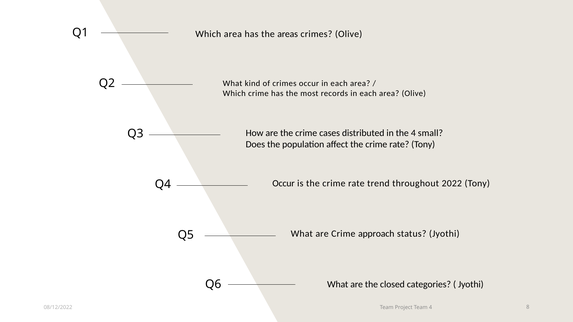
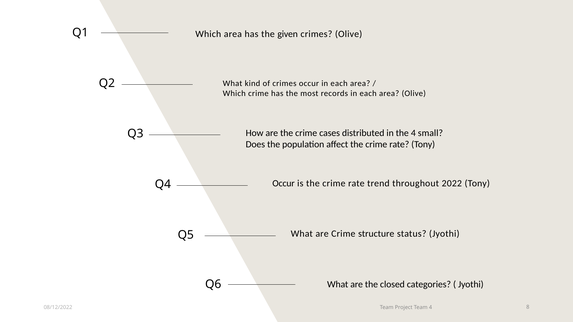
areas: areas -> given (288, 34)
approach: approach -> structure (376, 234)
